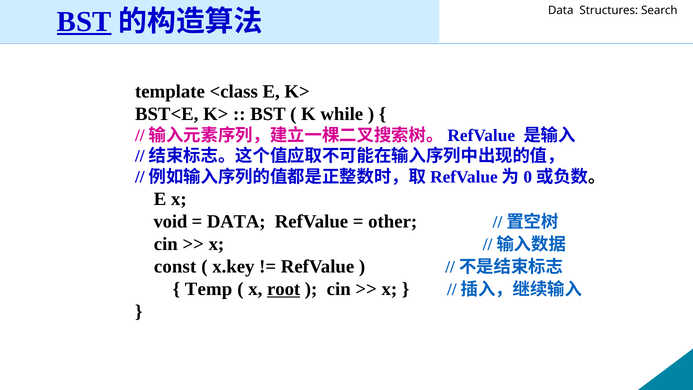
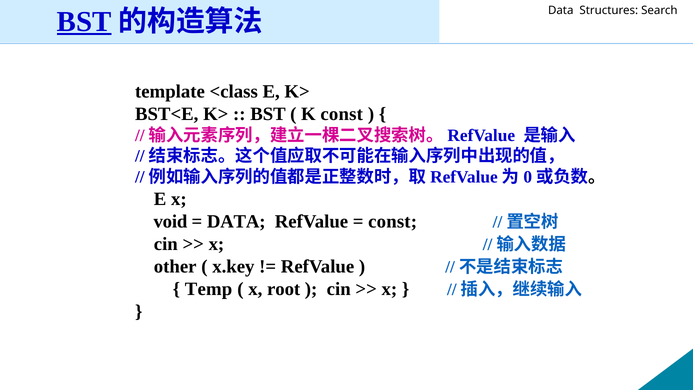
K while: while -> const (342, 114)
other: other -> const (393, 221)
const: const -> other (175, 266)
root underline: present -> none (284, 289)
